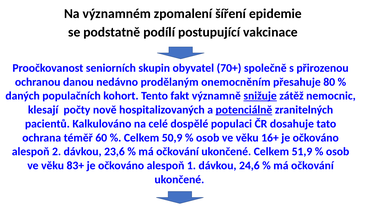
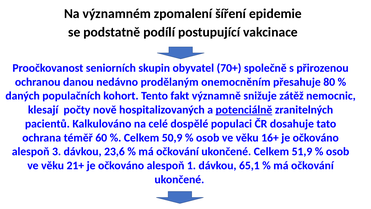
snižuje underline: present -> none (260, 96)
2: 2 -> 3 (57, 151)
83+: 83+ -> 21+ (75, 165)
24,6: 24,6 -> 65,1 (249, 165)
